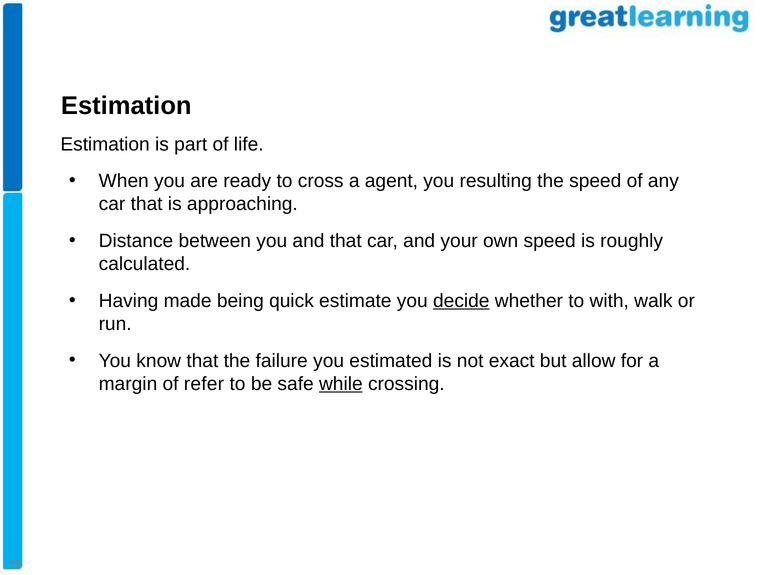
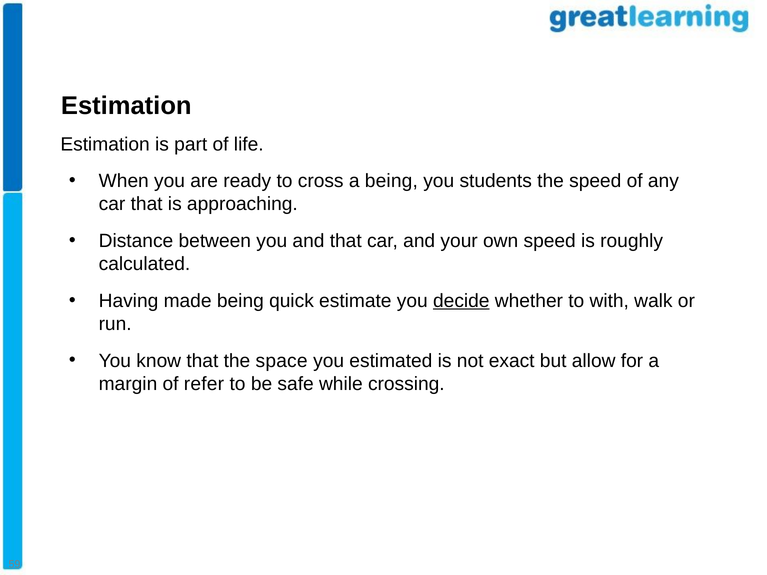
a agent: agent -> being (391, 181)
resulting: resulting -> students (496, 181)
failure: failure -> space (282, 361)
while underline: present -> none (341, 384)
